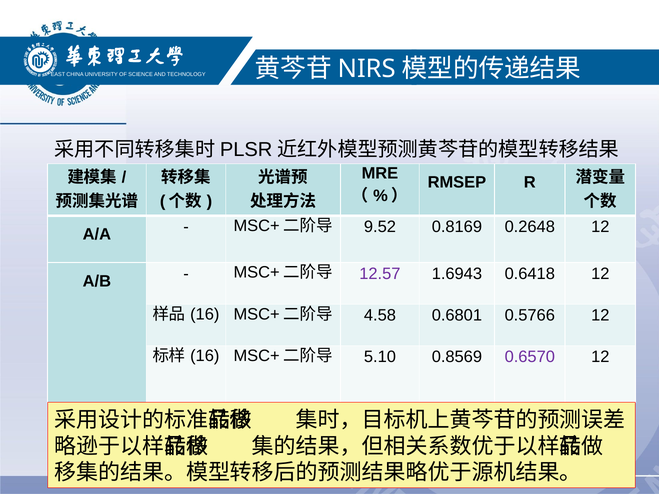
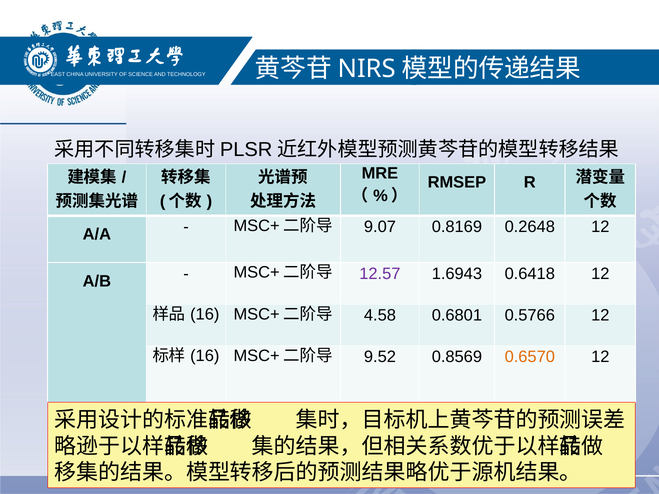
9.52: 9.52 -> 9.07 (380, 227)
5.10: 5.10 -> 9.52 (380, 357)
0.6570 colour: purple -> orange (530, 357)
